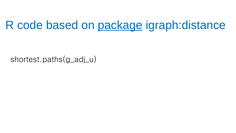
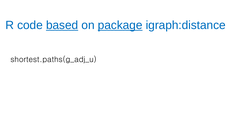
based underline: none -> present (62, 25)
